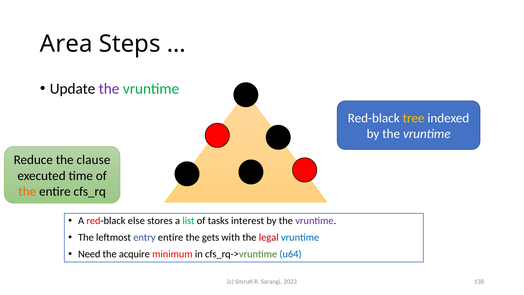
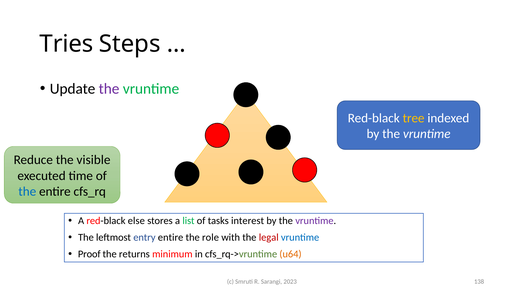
Area: Area -> Tries (66, 44)
clause: clause -> visible (93, 160)
the colour: orange -> blue (27, 191)
gets: gets -> role (210, 237)
Need: Need -> Proof (89, 254)
acquire: acquire -> returns (134, 254)
u64 colour: blue -> orange (291, 254)
